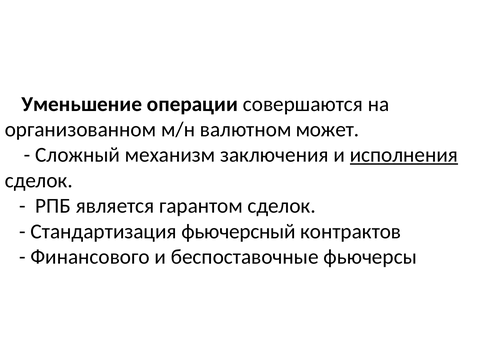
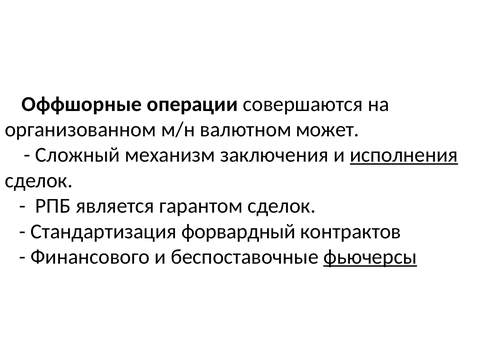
Уменьшение: Уменьшение -> Оффшорные (82, 104)
фьючерсный: фьючерсный -> форвардный (239, 232)
фьючерсы underline: none -> present (370, 257)
